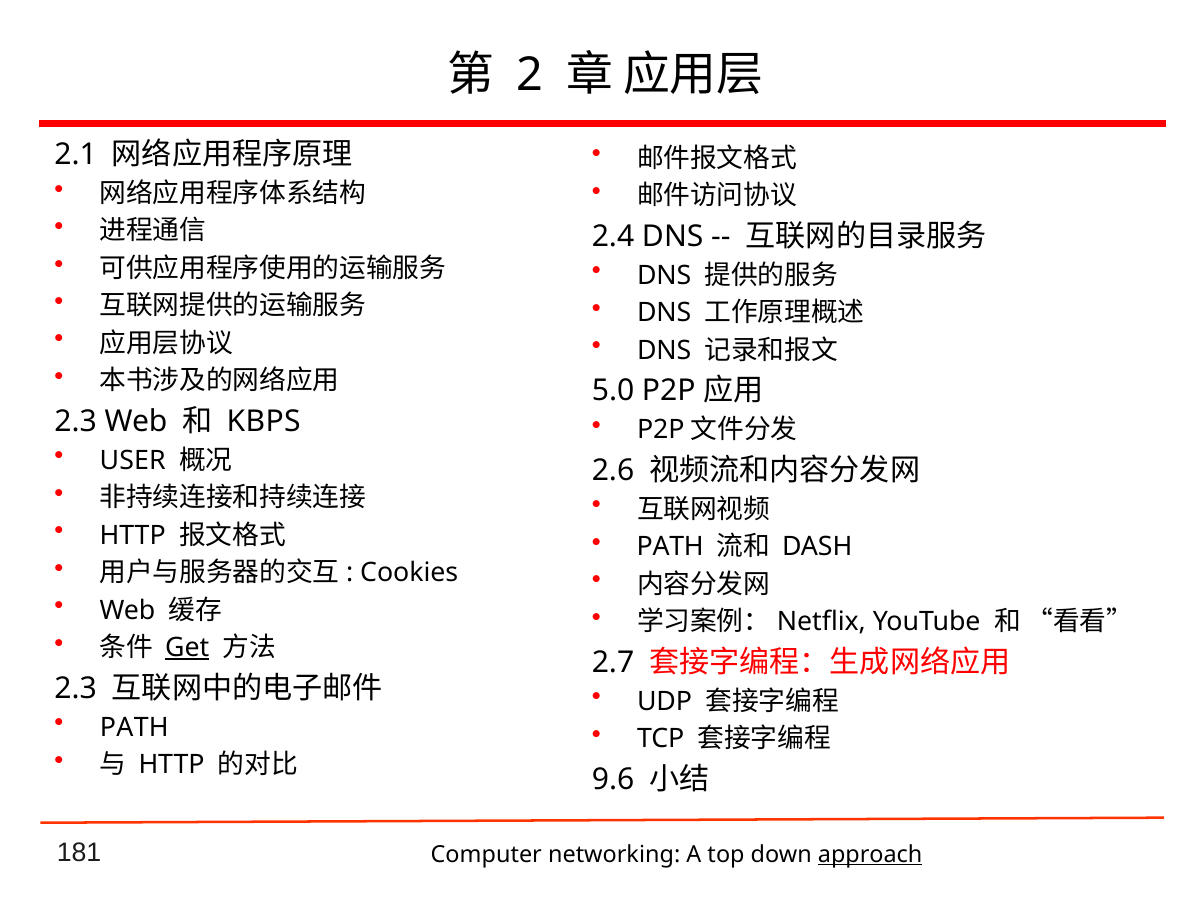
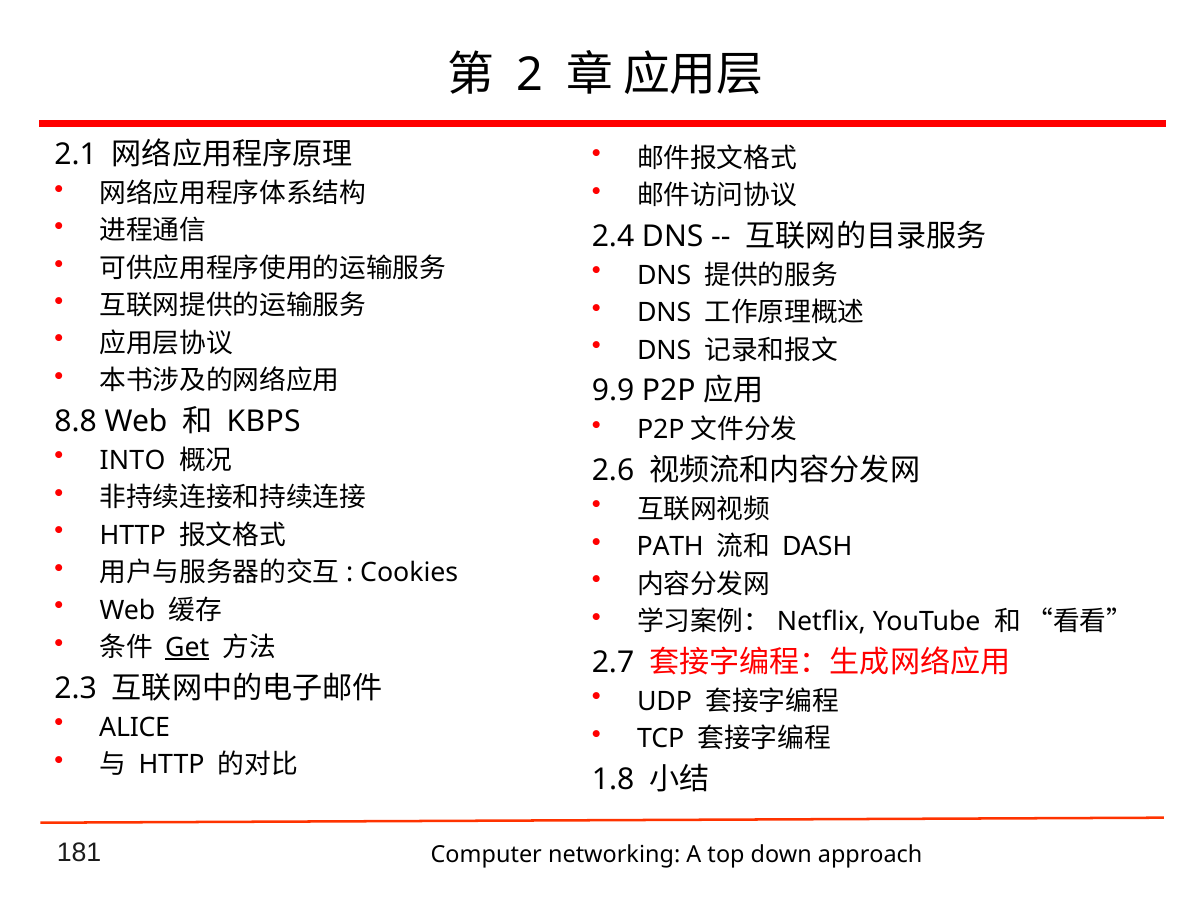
5.0: 5.0 -> 9.9 (613, 391)
2.3: 2.3 -> 8.8 (76, 421)
USER: USER -> INTO (133, 461)
PATH: PATH -> ALICE (135, 727)
9.6: 9.6 -> 1.8 (613, 779)
approach underline: present -> none (870, 854)
